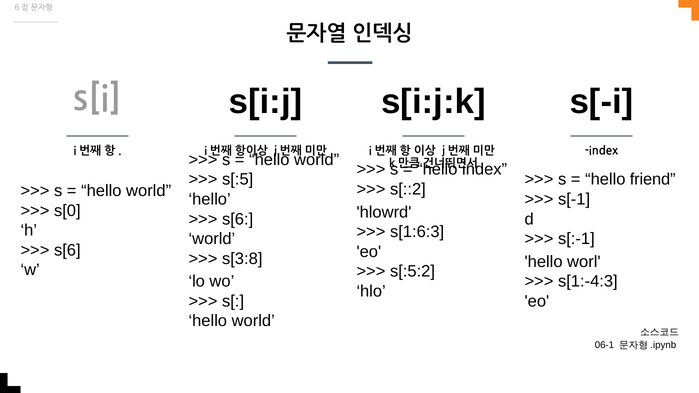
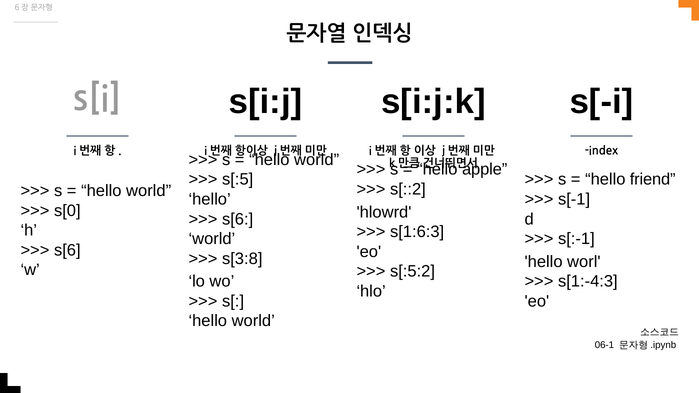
index: index -> apple (485, 170)
